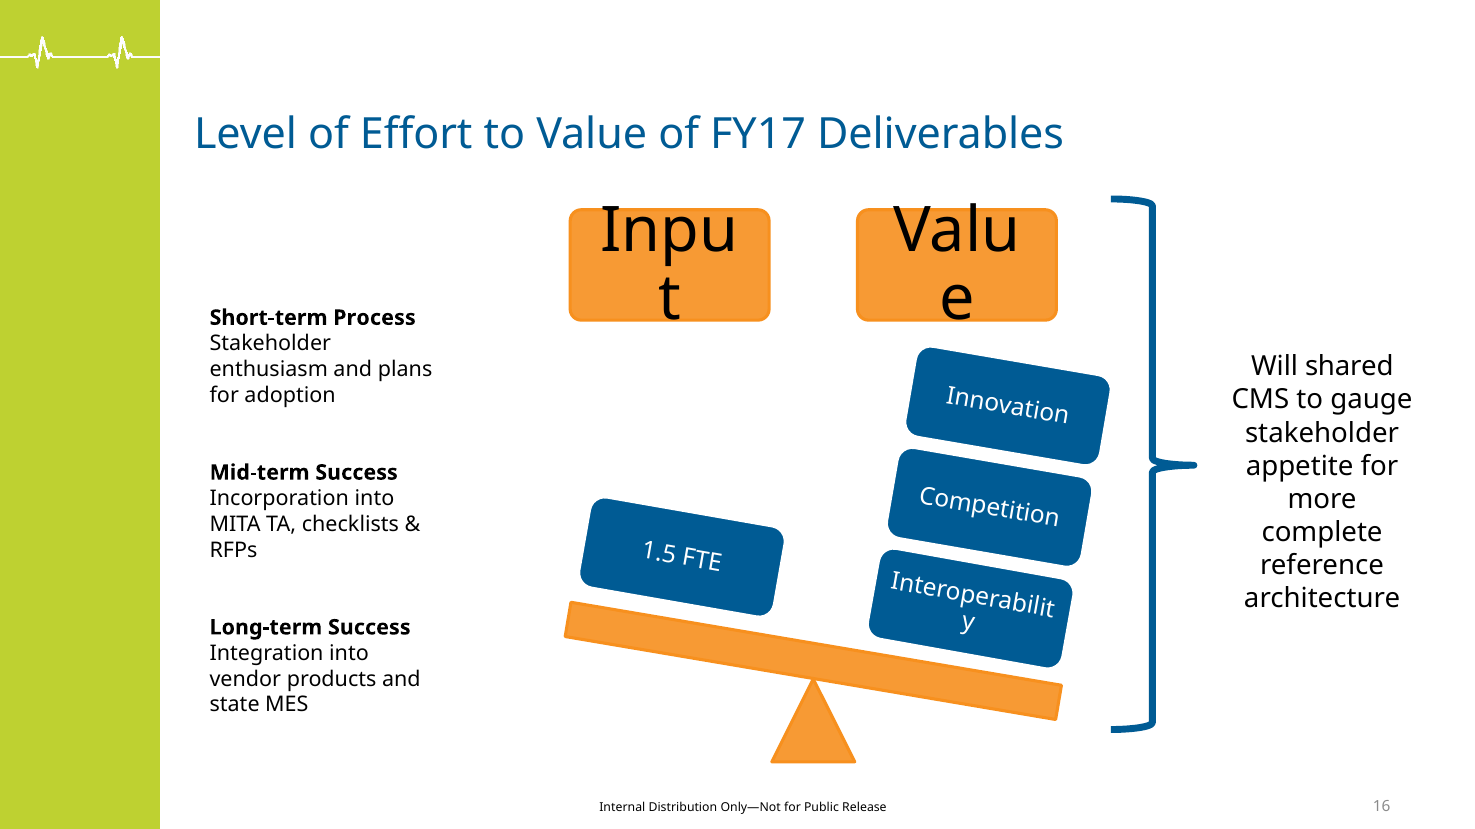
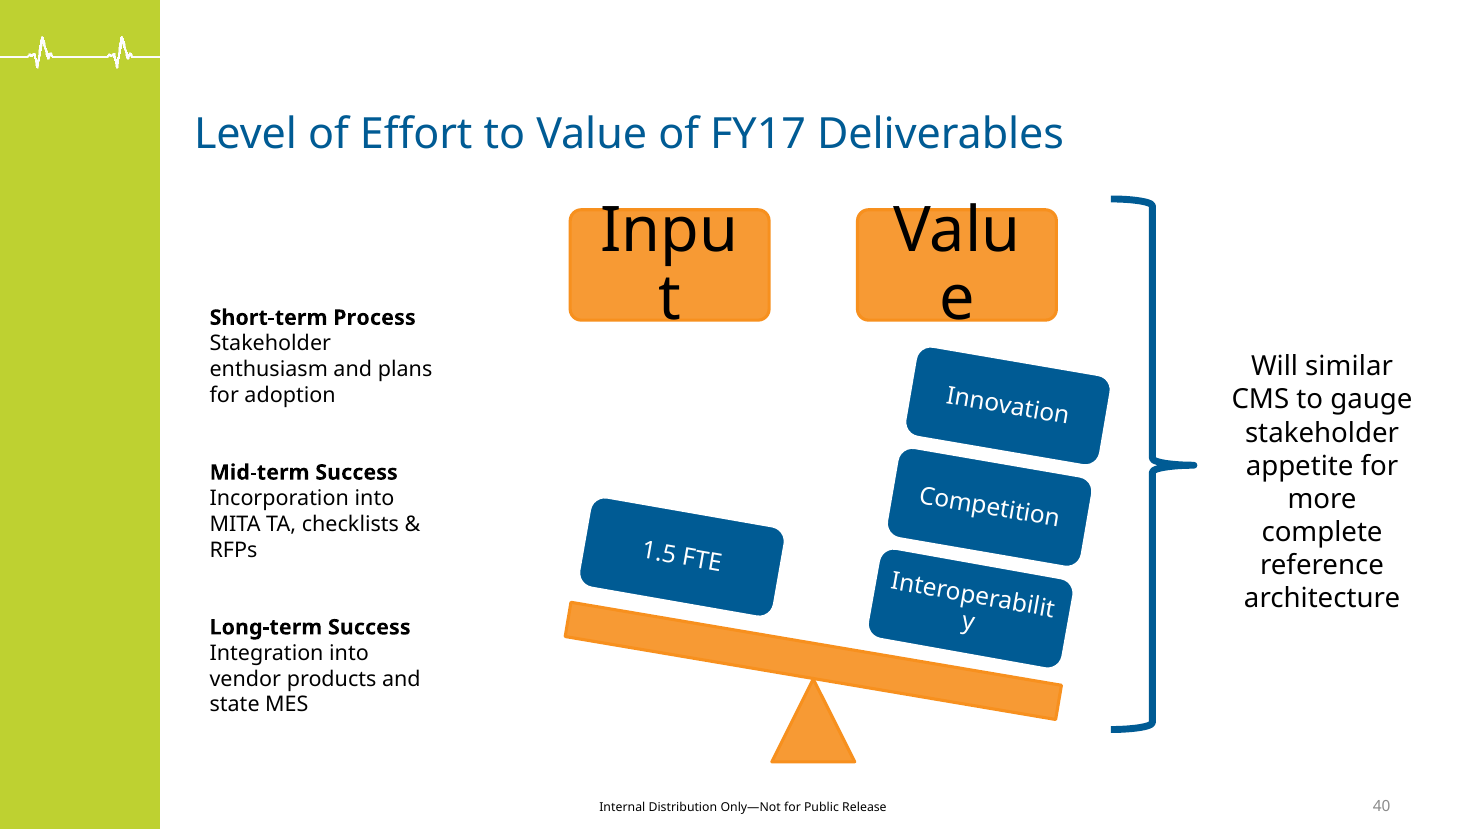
shared: shared -> similar (1349, 367)
16: 16 -> 40 (1382, 807)
